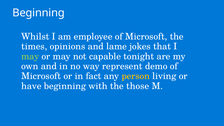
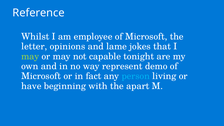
Beginning: Beginning -> Reference (39, 13)
times: times -> letter (34, 46)
person colour: yellow -> light blue (136, 76)
those: those -> apart (138, 86)
